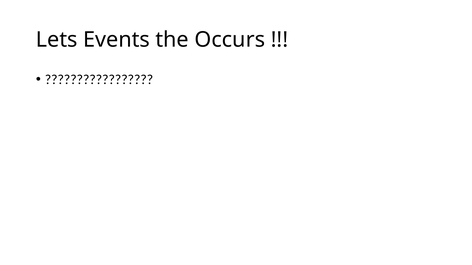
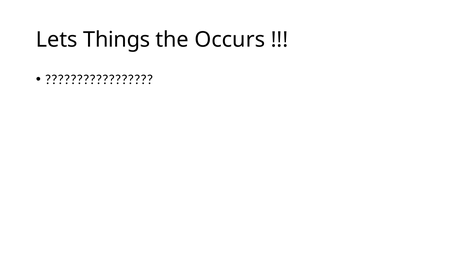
Events: Events -> Things (117, 40)
